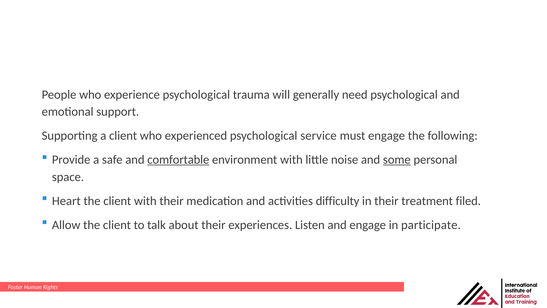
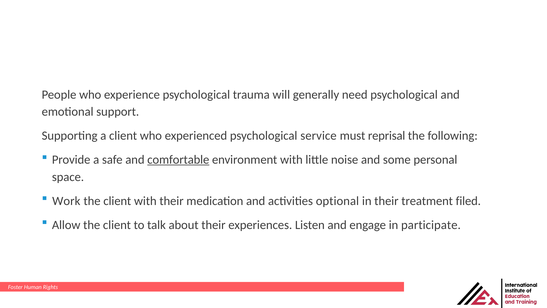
must engage: engage -> reprisal (387, 136)
some underline: present -> none (397, 160)
Heart: Heart -> Work (66, 201)
difficulty: difficulty -> optional (337, 201)
